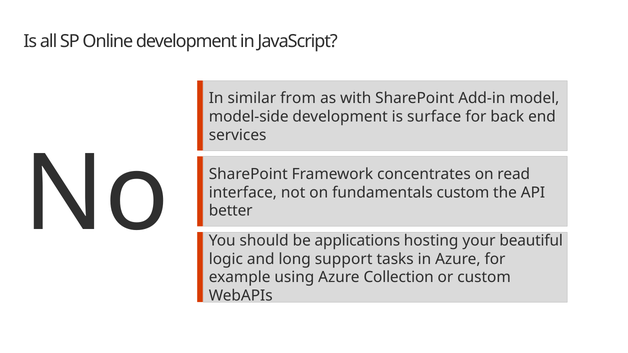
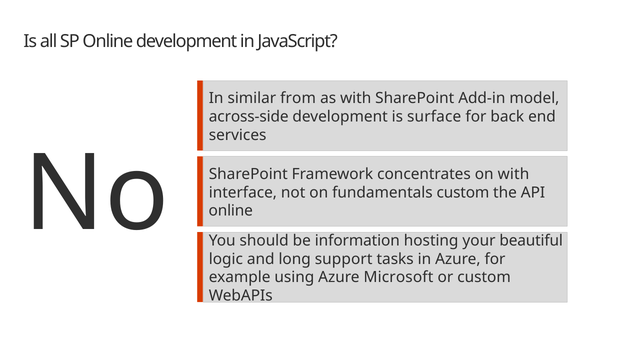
model-side: model-side -> across-side (249, 117)
on read: read -> with (513, 174)
better: better -> online (231, 211)
applications: applications -> information (357, 241)
Collection: Collection -> Microsoft (398, 278)
